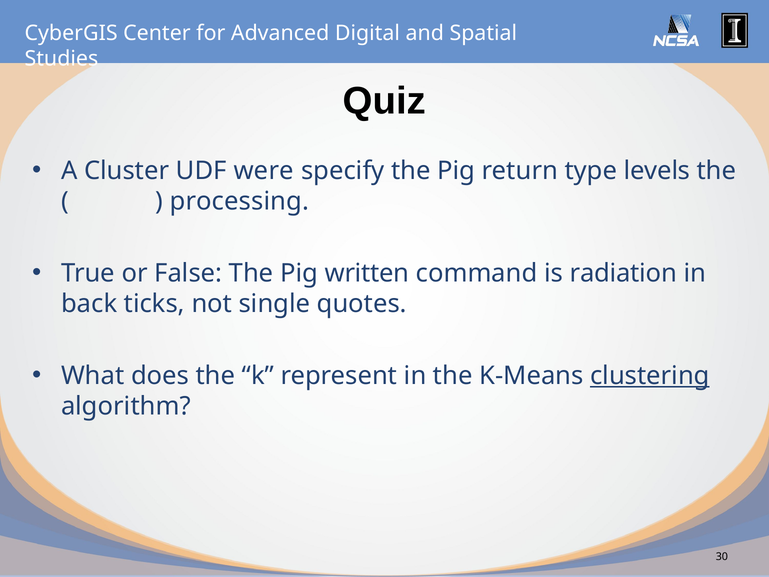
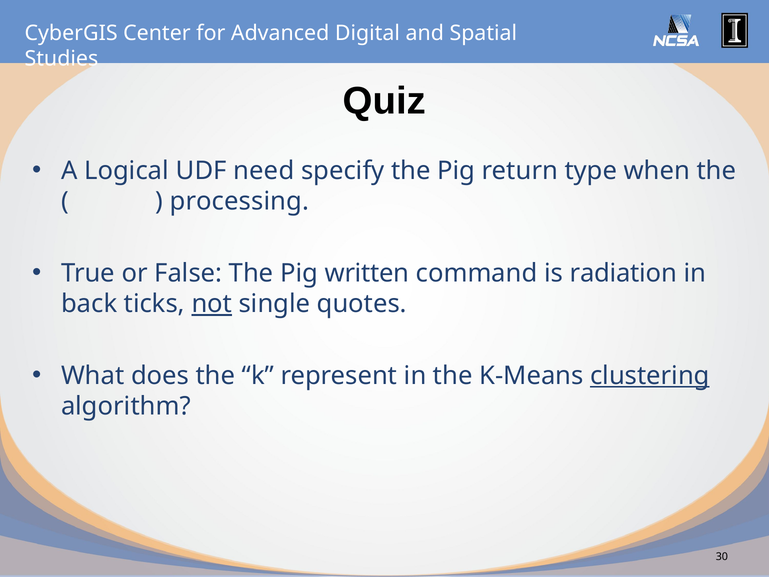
Cluster: Cluster -> Logical (127, 171)
were: were -> need (264, 171)
levels: levels -> when (657, 171)
not underline: none -> present (212, 304)
